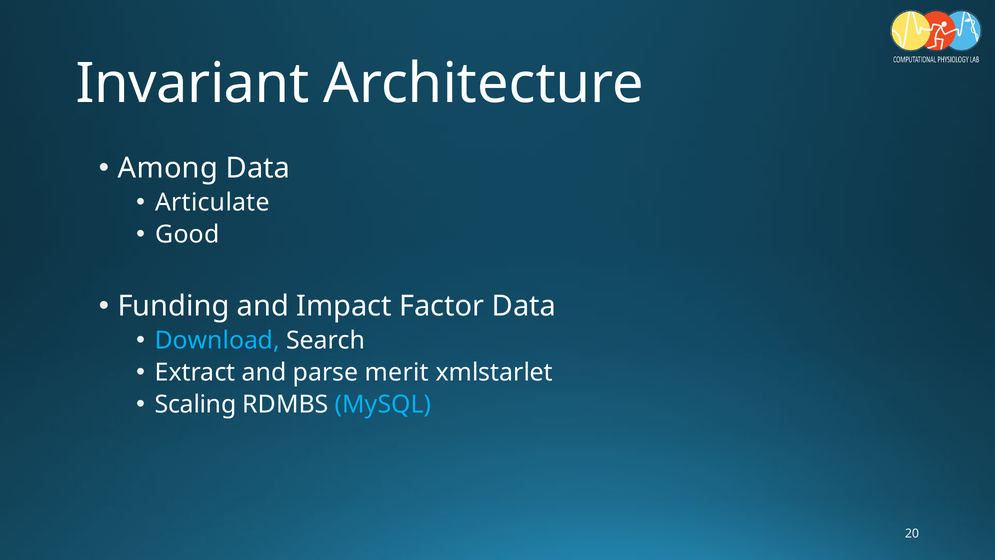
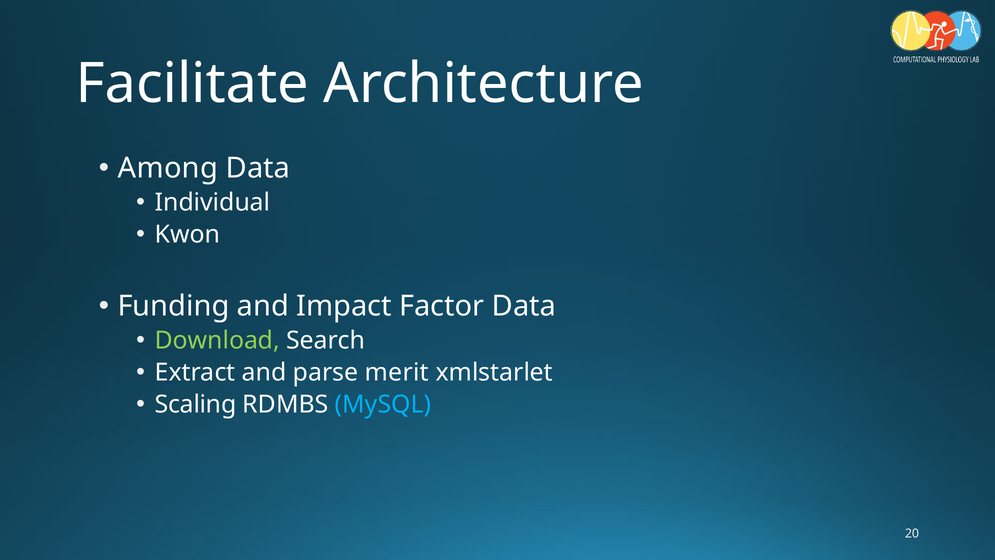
Invariant: Invariant -> Facilitate (192, 84)
Articulate: Articulate -> Individual (213, 203)
Good: Good -> Kwon (188, 235)
Download colour: light blue -> light green (217, 340)
